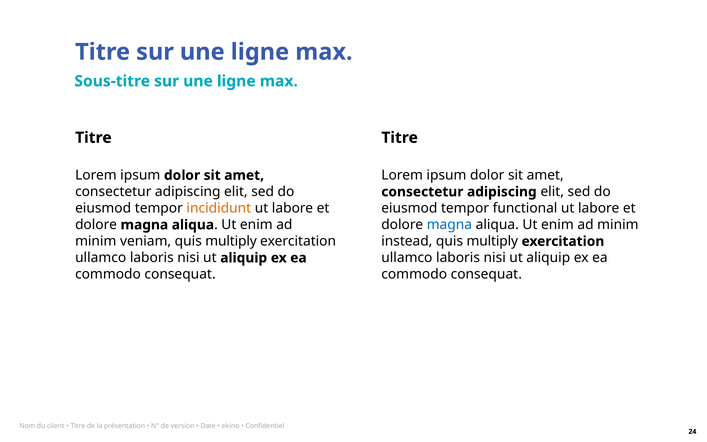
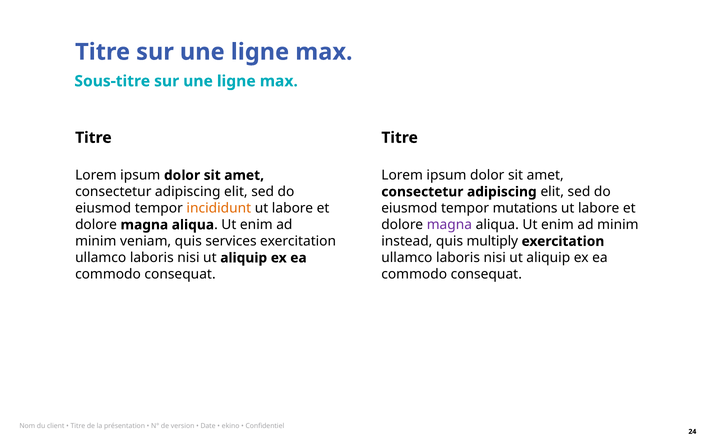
functional: functional -> mutations (525, 208)
magna colour: blue -> purple (449, 225)
veniam quis multiply: multiply -> services (231, 241)
